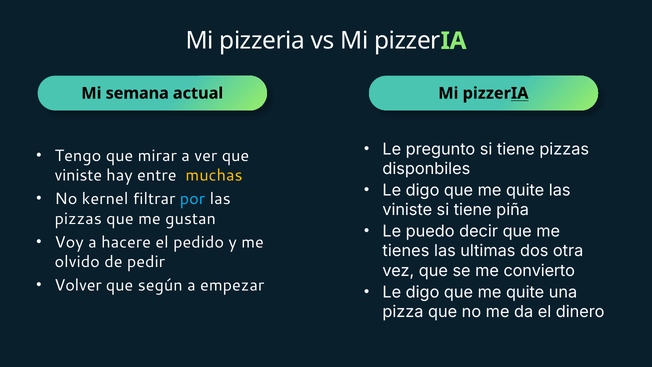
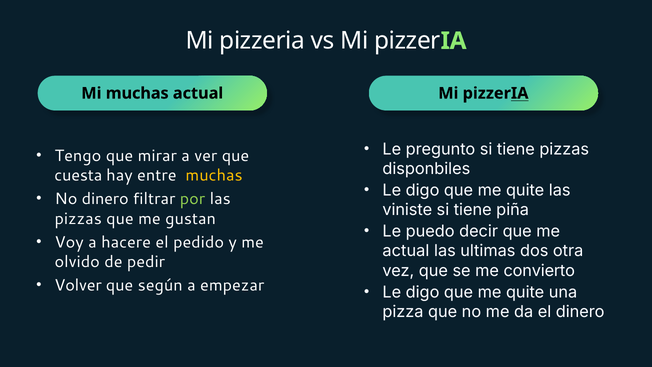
Mi semana: semana -> muchas (137, 93)
viniste: viniste -> cuesta (78, 175)
No kernel: kernel -> dinero (105, 199)
por colour: light blue -> light green (193, 199)
tienes: tienes -> actual (406, 251)
